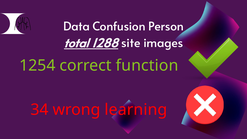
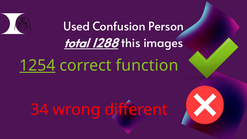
Data: Data -> Used (77, 26)
site: site -> this (131, 43)
1254 underline: none -> present (37, 65)
learning: learning -> different (136, 110)
